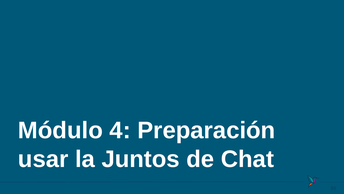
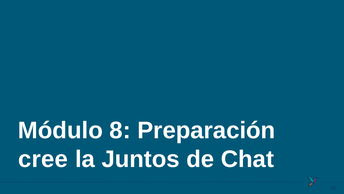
4: 4 -> 8 (120, 130)
usar: usar -> cree (43, 159)
